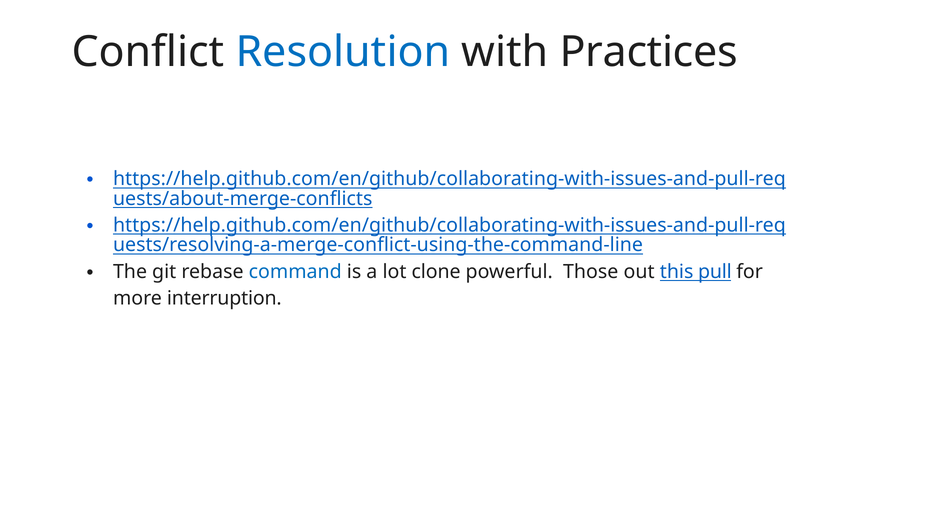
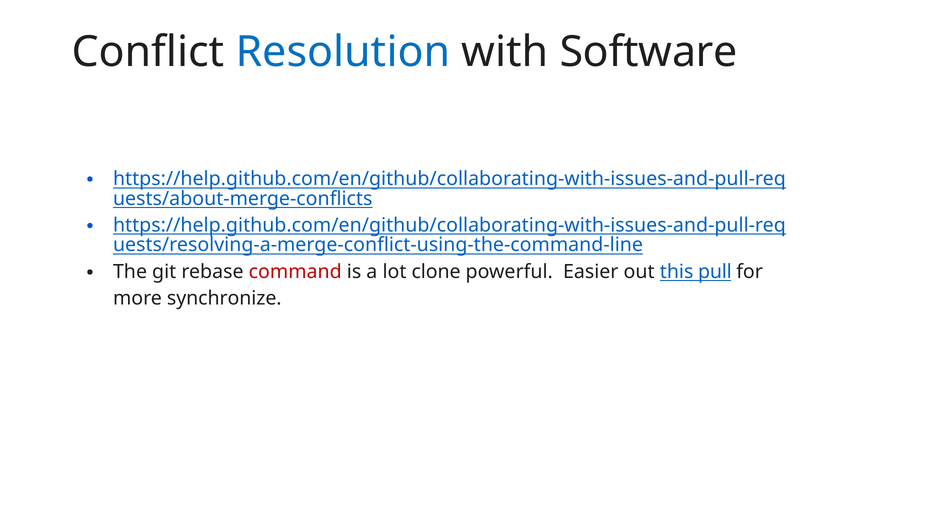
Practices: Practices -> Software (649, 52)
command colour: blue -> red (295, 272)
Those: Those -> Easier (591, 272)
interruption: interruption -> synchronize (224, 298)
